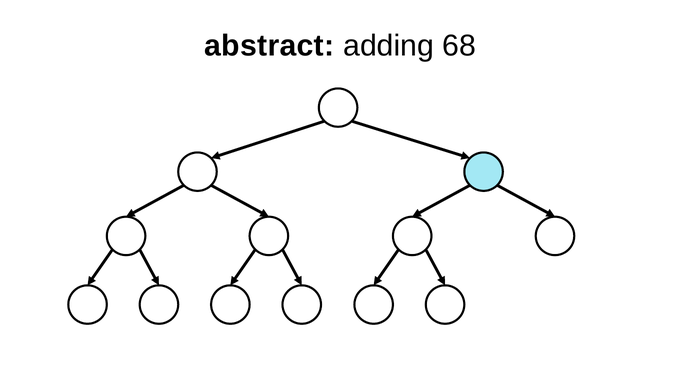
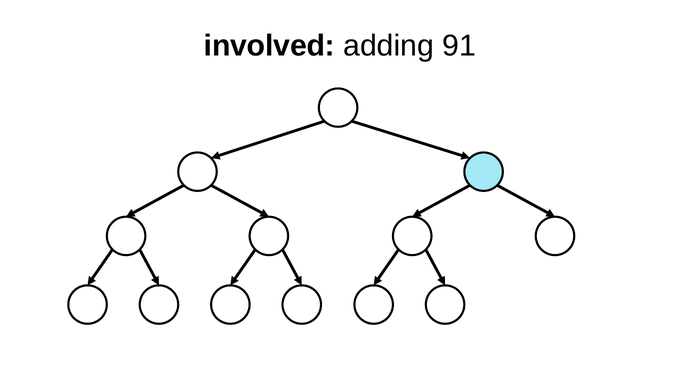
abstract: abstract -> involved (269, 46)
68: 68 -> 91 (459, 46)
